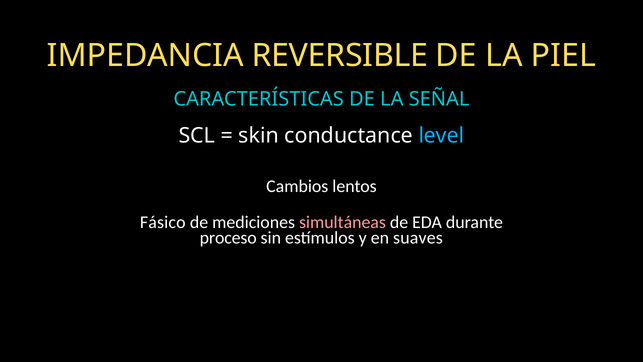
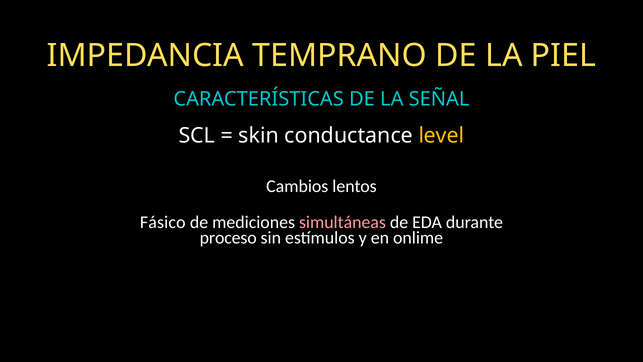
REVERSIBLE: REVERSIBLE -> TEMPRANO (340, 55)
level colour: light blue -> yellow (441, 135)
suaves: suaves -> onlime (418, 238)
